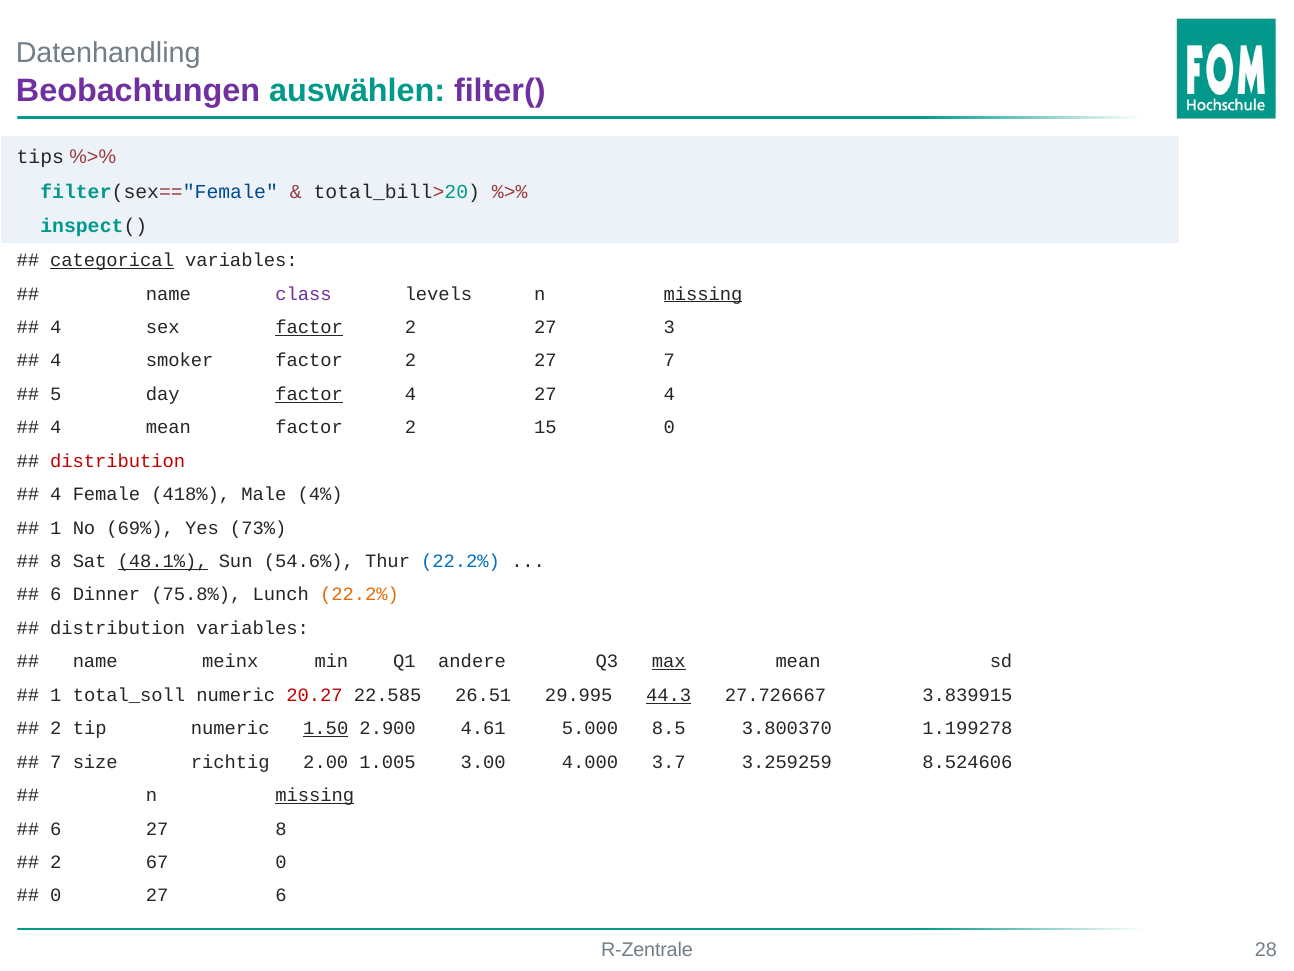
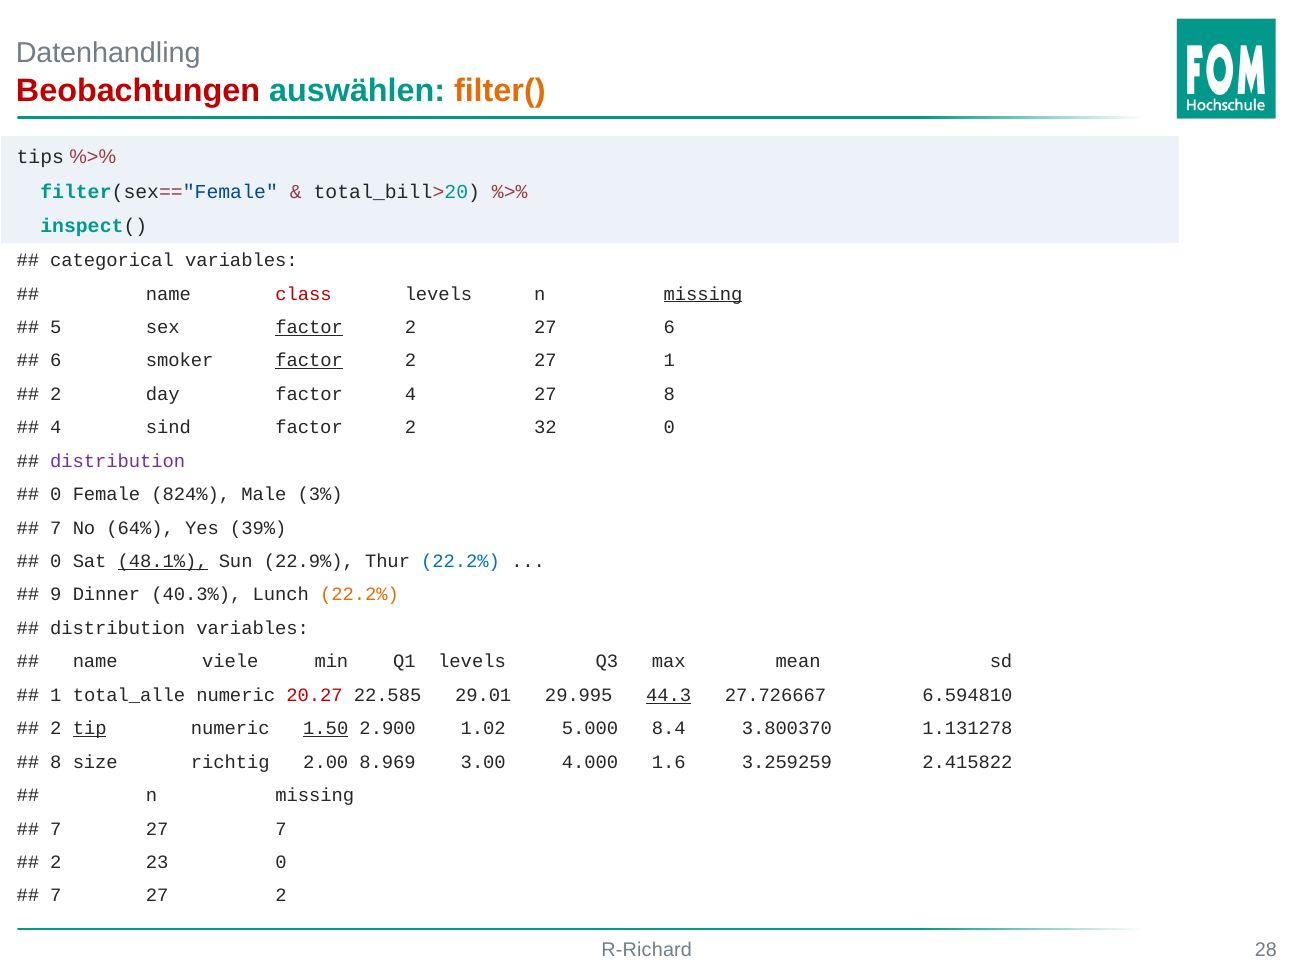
Beobachtungen colour: purple -> red (138, 90)
filter( colour: purple -> orange (500, 90)
categorical underline: present -> none (112, 260)
class colour: purple -> red (303, 294)
4: 4 -> 5 (56, 327)
27 3: 3 -> 6 (669, 327)
4: 4 -> 6 (56, 360)
factor underline: none -> present (309, 360)
27 7: 7 -> 1 (669, 360)
5: 5 -> 2 (56, 394)
factor underline: present -> none (309, 394)
27 4: 4 -> 8 (669, 394)
4 mean: mean -> sind (168, 427)
15: 15 -> 32 (545, 427)
distribution colour: red -> purple (118, 461)
4: 4 -> 0 (56, 494)
418%: 418% -> 824% (191, 494)
4%: 4% -> 3% (320, 494)
1: 1 -> 7 (56, 528)
69%: 69% -> 64% (140, 528)
73%: 73% -> 39% (258, 528)
8: 8 -> 0 (56, 561)
54.6%: 54.6% -> 22.9% (309, 561)
6: 6 -> 9 (56, 594)
75.8%: 75.8% -> 40.3% (196, 594)
meinx: meinx -> viele (230, 661)
Q1 andere: andere -> levels (472, 661)
max underline: present -> none (669, 661)
total_soll: total_soll -> total_alle (129, 695)
26.51: 26.51 -> 29.01 (483, 695)
3.839915: 3.839915 -> 6.594810 (967, 695)
tip underline: none -> present (90, 728)
4.61: 4.61 -> 1.02 (483, 728)
8.5: 8.5 -> 8.4 (669, 728)
1.199278: 1.199278 -> 1.131278 (967, 728)
7: 7 -> 8 (56, 762)
1.005: 1.005 -> 8.969 (388, 762)
3.7: 3.7 -> 1.6 (669, 762)
8.524606: 8.524606 -> 2.415822 (967, 762)
missing underline: present -> none (315, 795)
6: 6 -> 7 (56, 828)
27 8: 8 -> 7 (281, 828)
67: 67 -> 23 (157, 862)
0: 0 -> 7 (56, 895)
27 6: 6 -> 2 (281, 895)
R-Zentrale: R-Zentrale -> R-Richard (647, 950)
